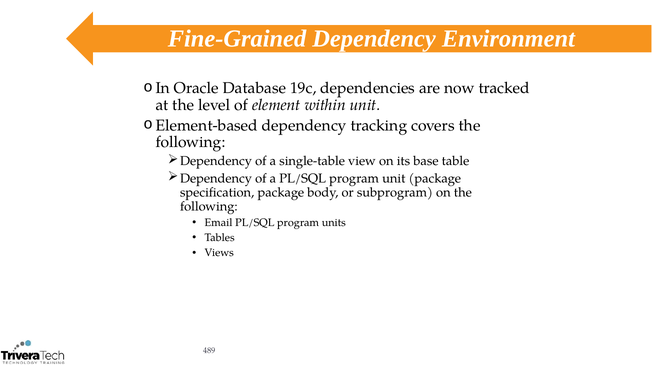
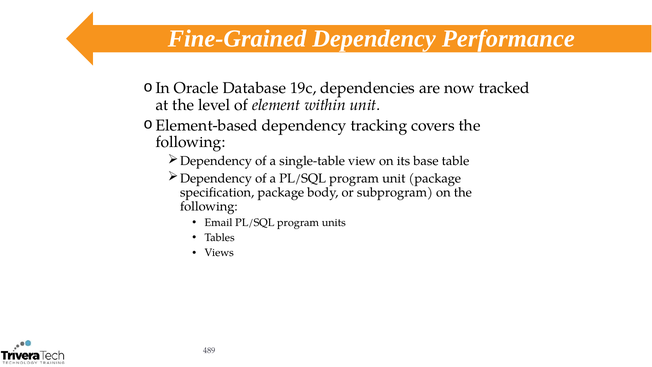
Environment: Environment -> Performance (508, 38)
